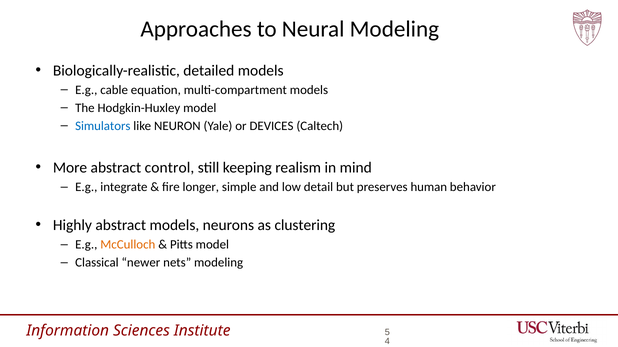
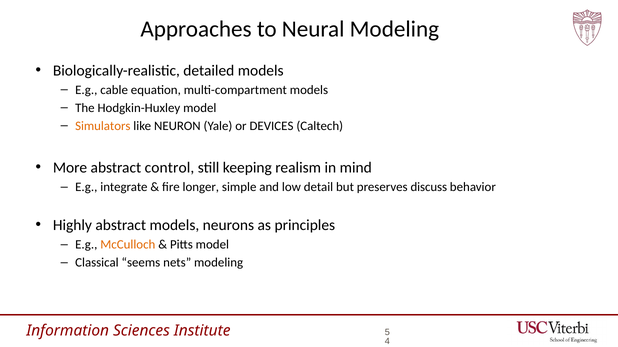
Simulators colour: blue -> orange (103, 126)
human: human -> discuss (429, 187)
clustering: clustering -> principles (305, 226)
newer: newer -> seems (141, 263)
